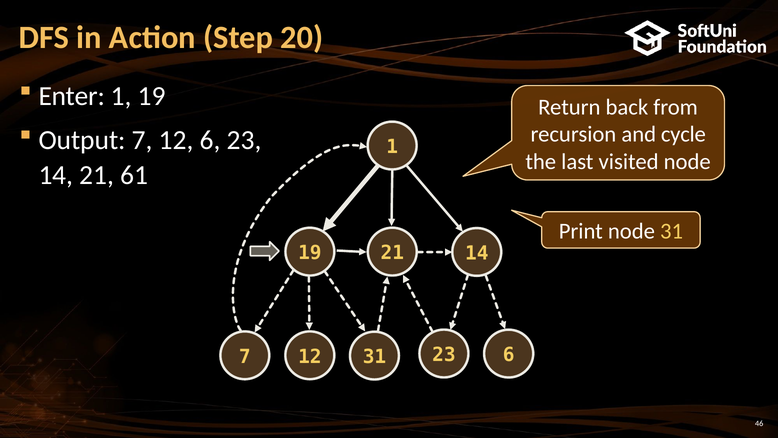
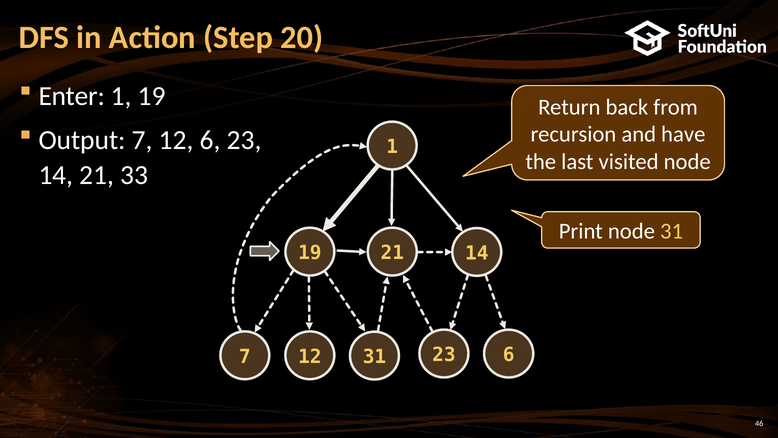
cycle: cycle -> have (683, 134)
61: 61 -> 33 (134, 175)
